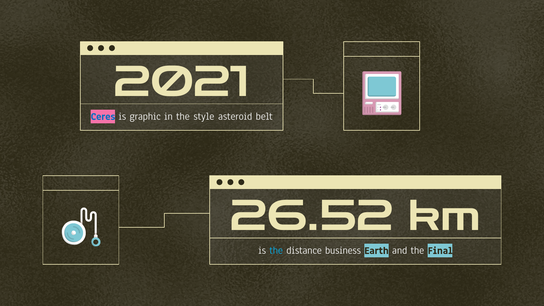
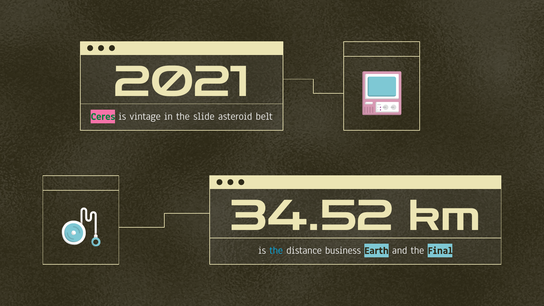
Ceres colour: blue -> green (103, 116)
graphic: graphic -> vintage (145, 116)
style: style -> slide (204, 116)
26.52: 26.52 -> 34.52 (312, 216)
